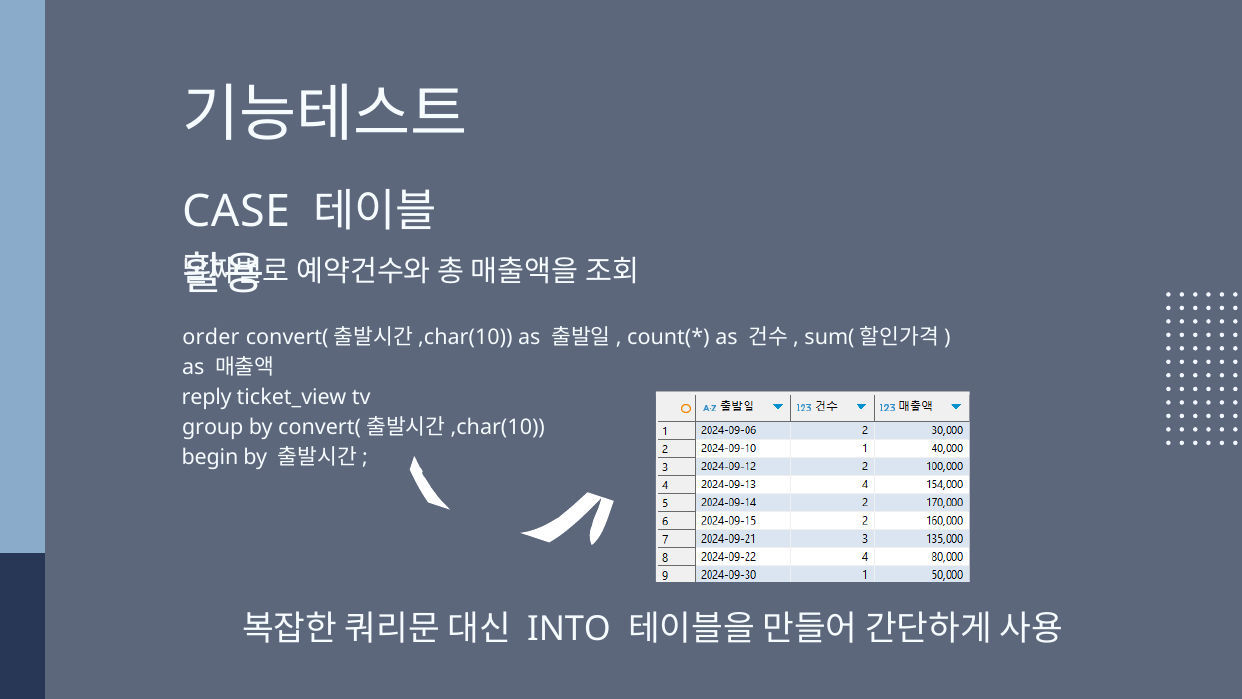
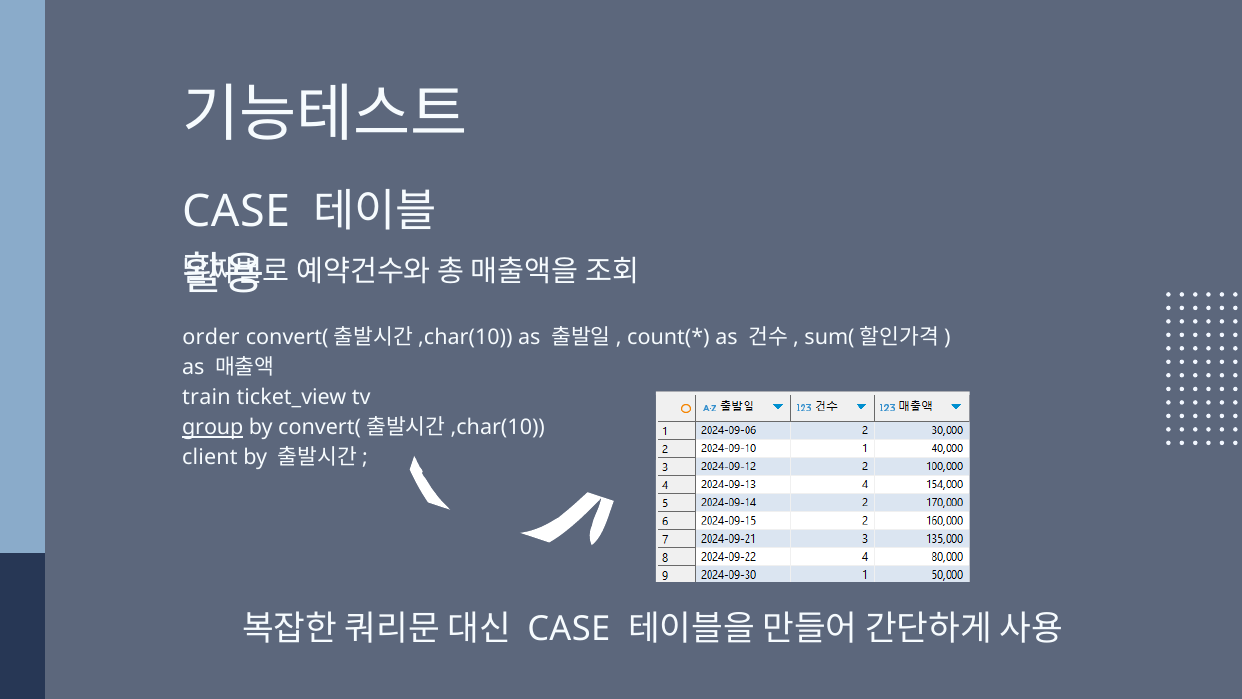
reply: reply -> train (206, 397)
group underline: none -> present (213, 427)
begin: begin -> client (210, 458)
INTO: INTO -> CASE (569, 629)
